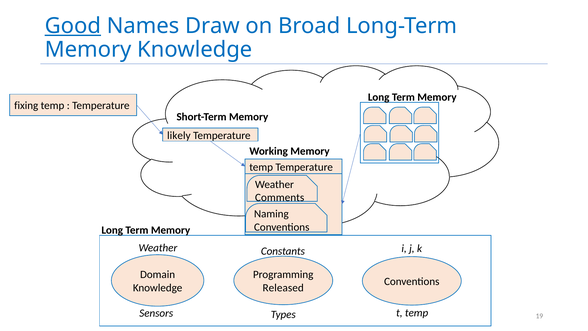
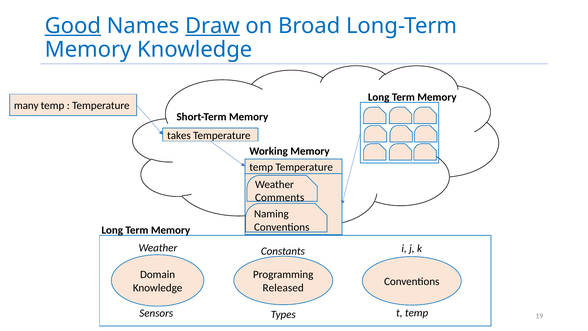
Draw underline: none -> present (213, 26)
fixing: fixing -> many (26, 106)
likely: likely -> takes (179, 135)
